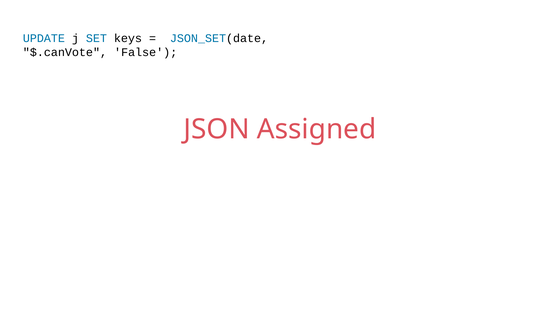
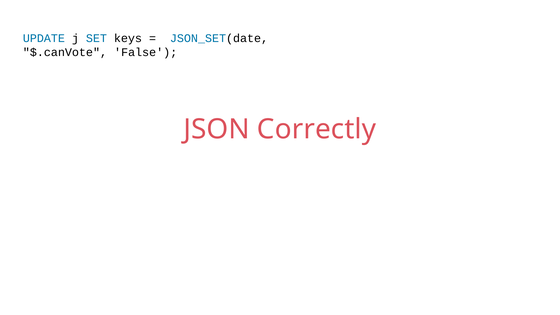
Assigned: Assigned -> Correctly (317, 129)
